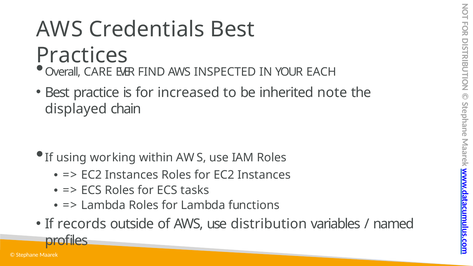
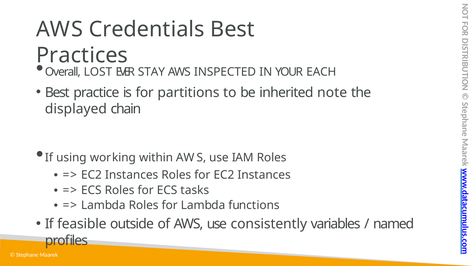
CARE: CARE -> LOST (98, 72)
FIND: FIND -> STAY (151, 72)
increased: increased -> partitions (188, 92)
records: records -> feasible (82, 224)
distribution: distribution -> consistently (269, 224)
